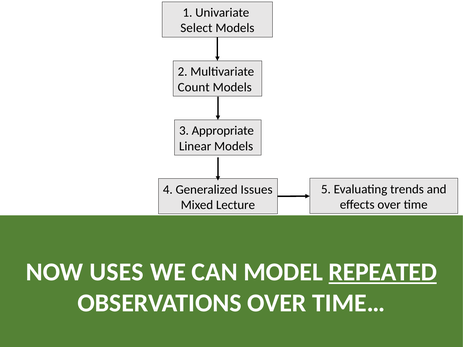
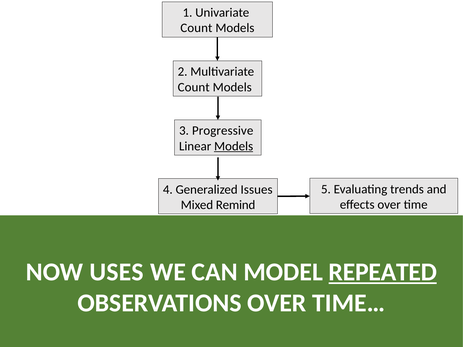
Select: Select -> Count (196, 28)
Appropriate: Appropriate -> Progressive (223, 131)
Models underline: none -> present (234, 146)
Lecture: Lecture -> Remind (236, 205)
